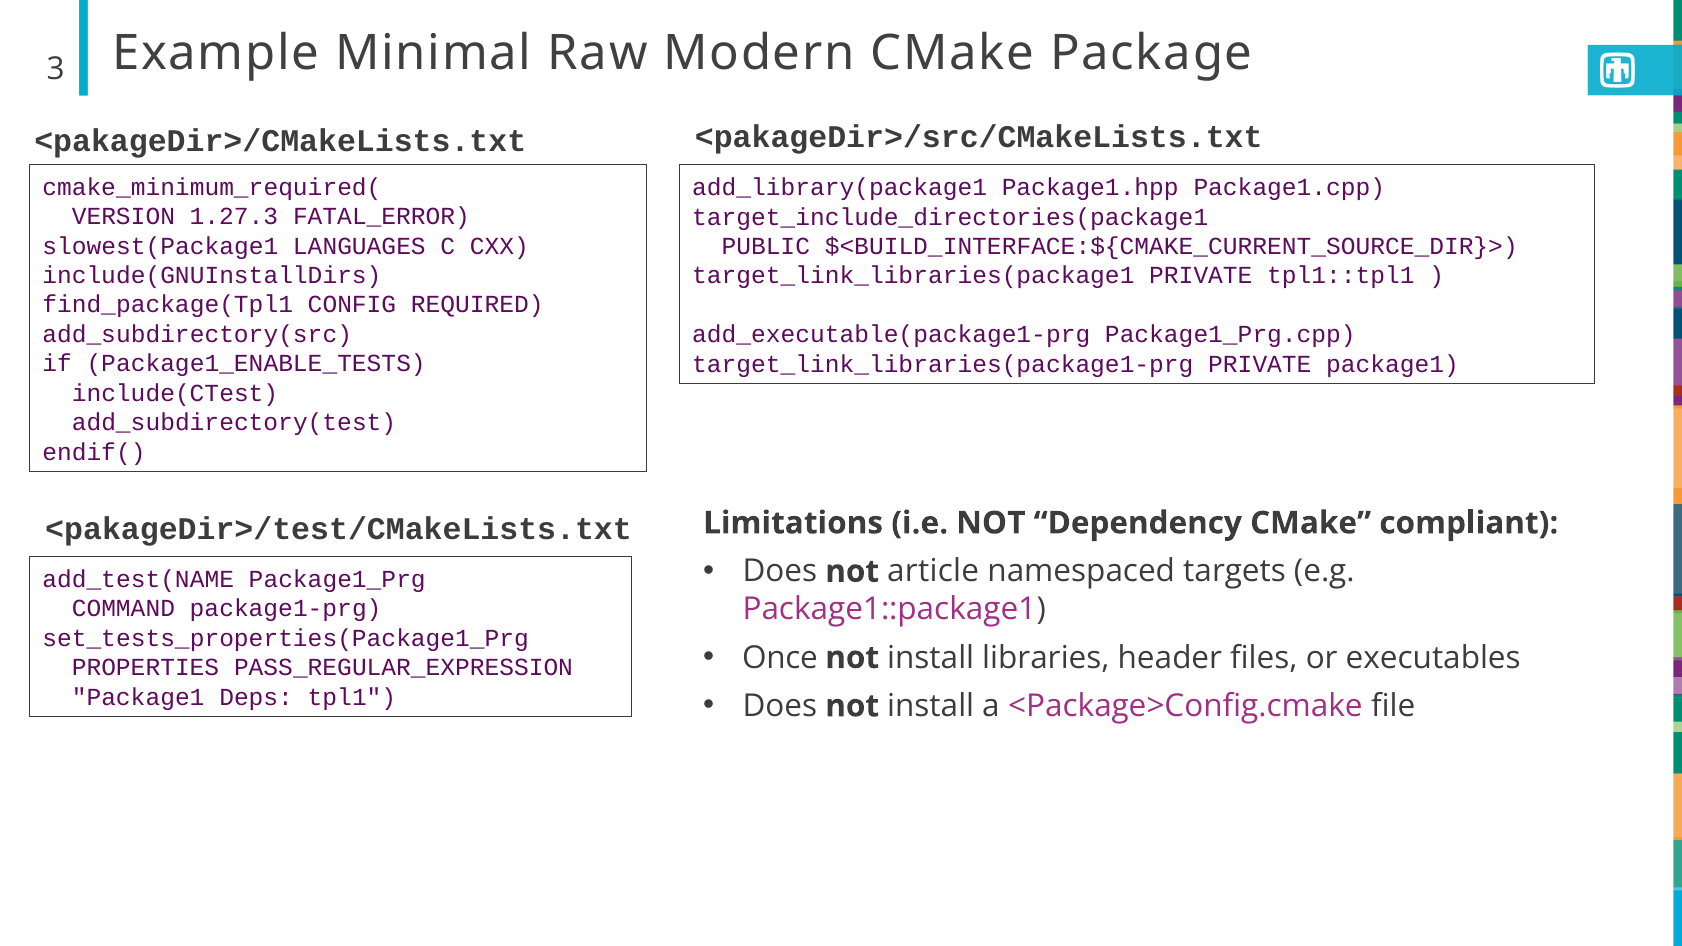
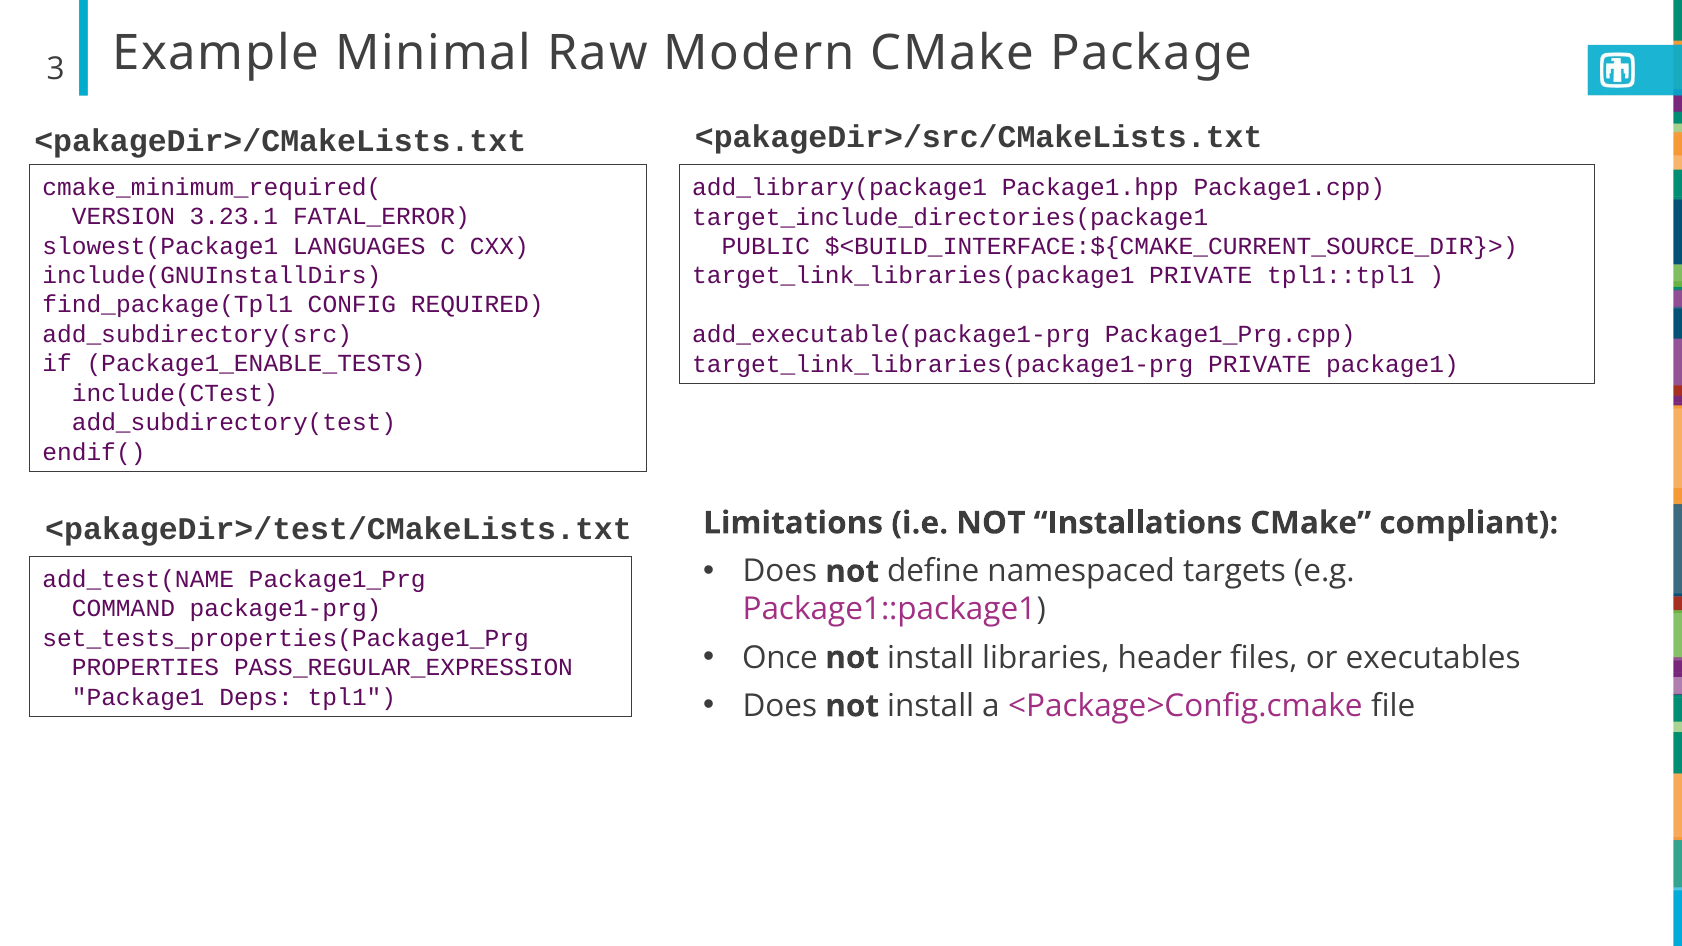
1.27.3: 1.27.3 -> 3.23.1 (234, 217)
Dependency: Dependency -> Installations (1138, 523)
article: article -> define (933, 571)
